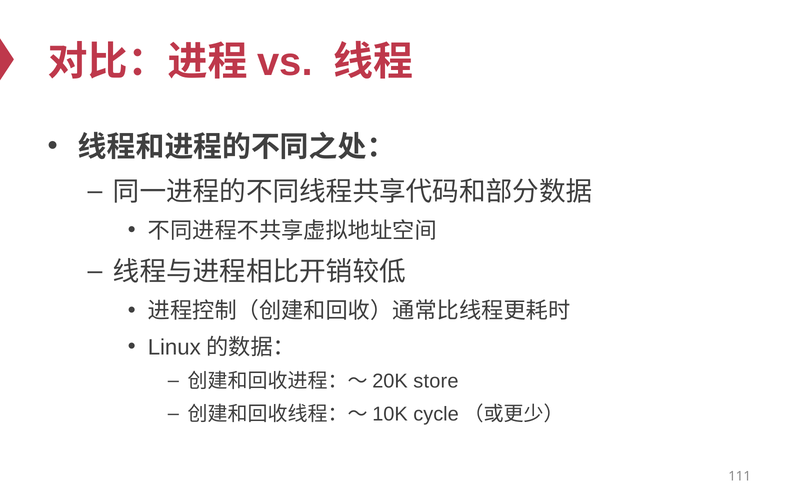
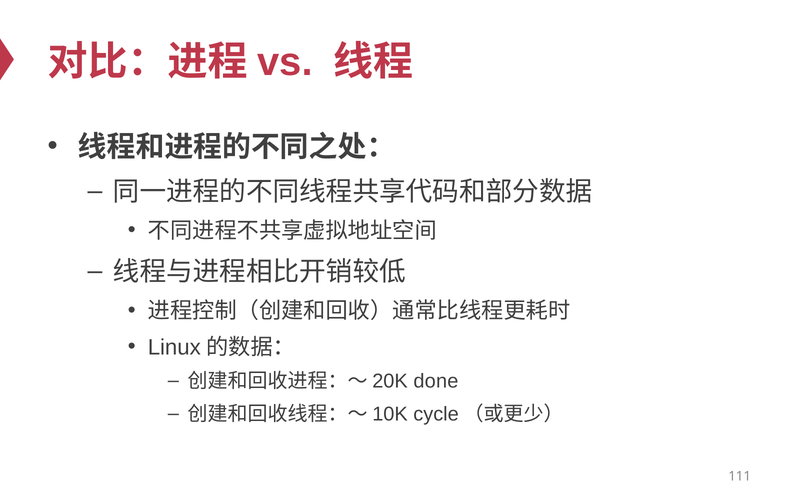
store: store -> done (436, 381)
